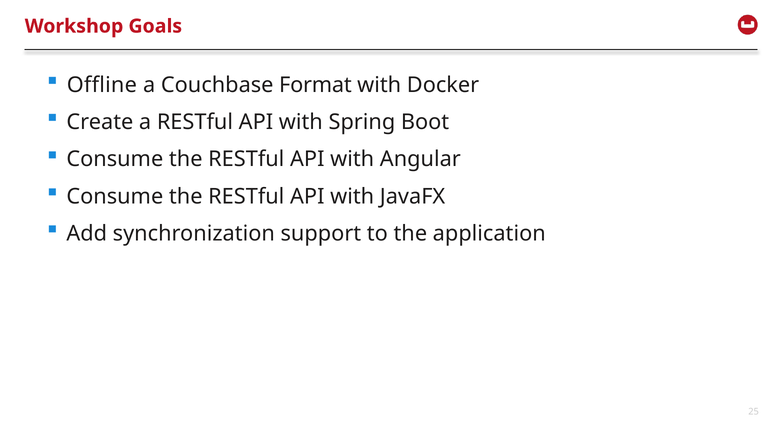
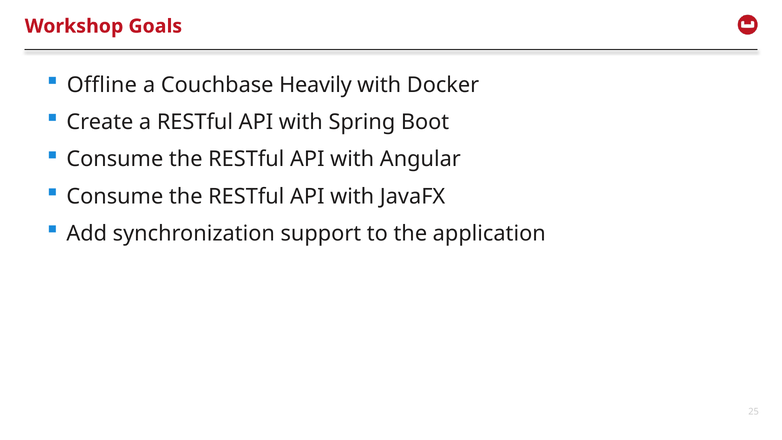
Format: Format -> Heavily (315, 85)
